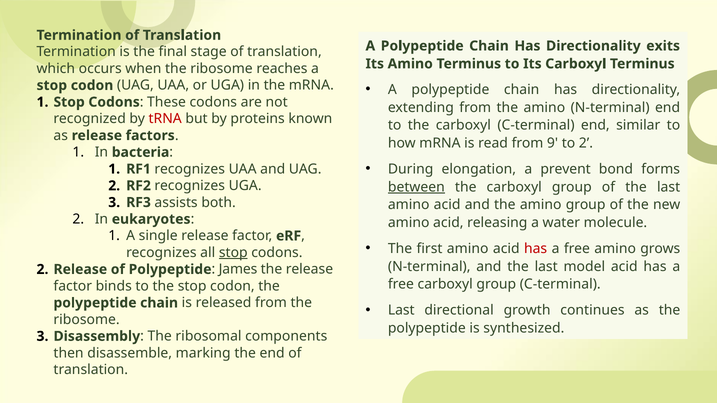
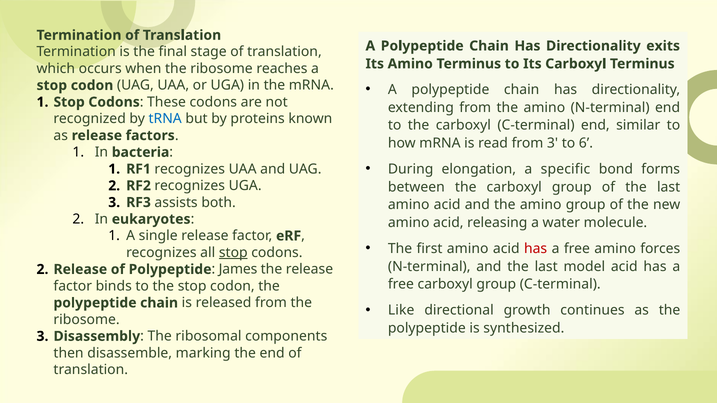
tRNA colour: red -> blue (165, 119)
from 9: 9 -> 3 (553, 143)
to 2: 2 -> 6 (586, 143)
prevent: prevent -> specific (565, 169)
between underline: present -> none (416, 187)
grows: grows -> forces (660, 249)
Last: Last -> Like (401, 310)
